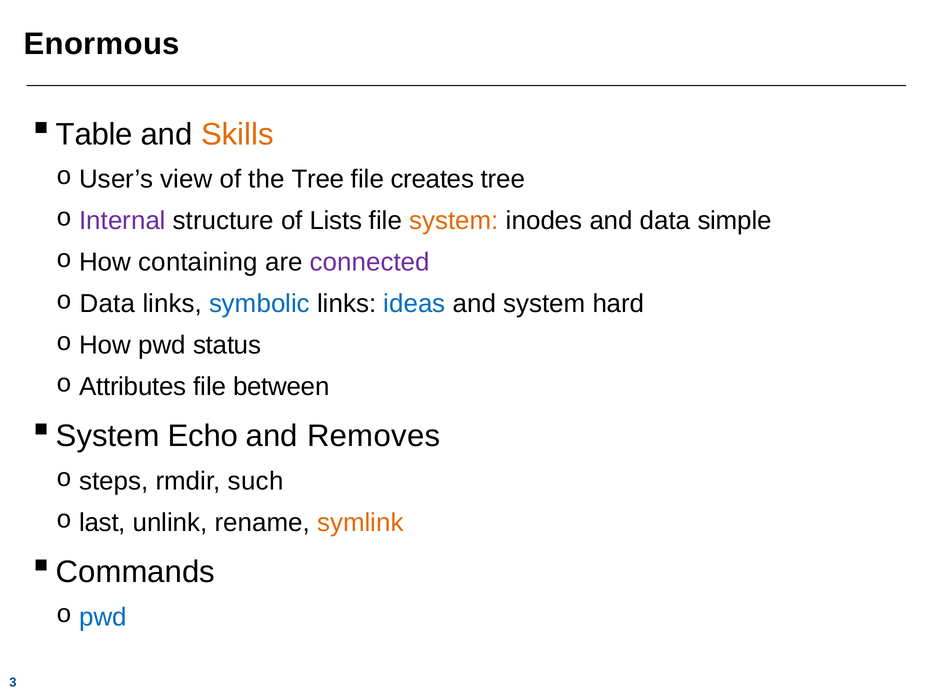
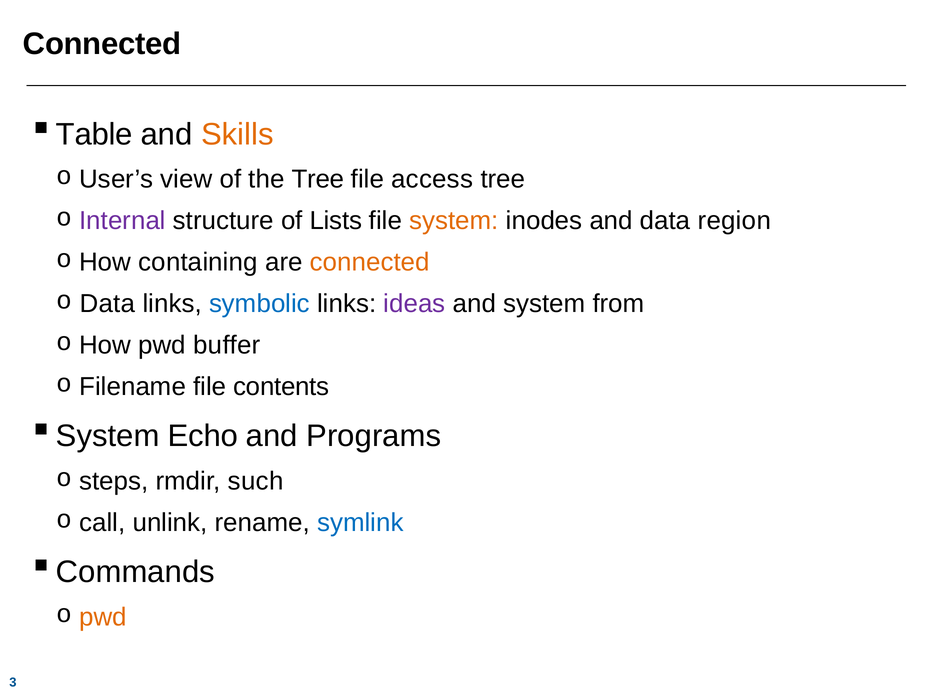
Enormous: Enormous -> Connected (102, 44)
creates: creates -> access (432, 179)
simple: simple -> region (734, 221)
connected colour: purple -> orange (370, 262)
ideas colour: blue -> purple (414, 304)
hard: hard -> from (618, 304)
status: status -> buffer (227, 345)
Attributes: Attributes -> Filename (133, 387)
between: between -> contents (281, 387)
Removes: Removes -> Programs (374, 436)
last: last -> call (102, 522)
symlink colour: orange -> blue (360, 522)
pwd colour: blue -> orange (103, 617)
